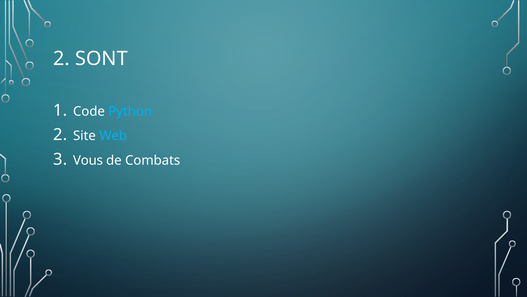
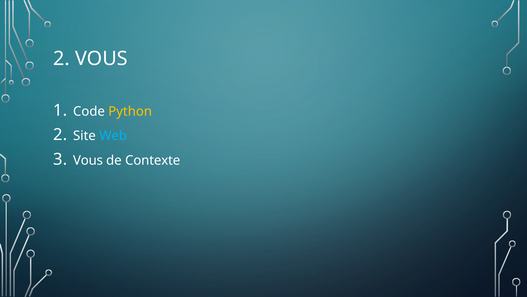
2 SONT: SONT -> VOUS (101, 59)
Python colour: light blue -> yellow (130, 111)
Combats: Combats -> Contexte (153, 160)
